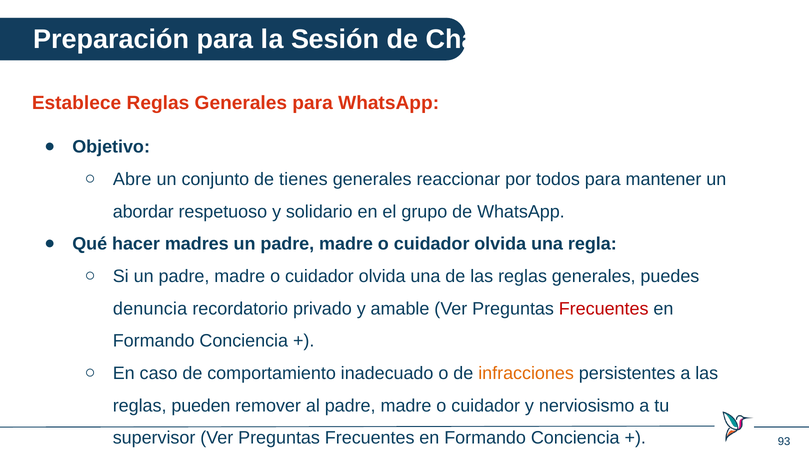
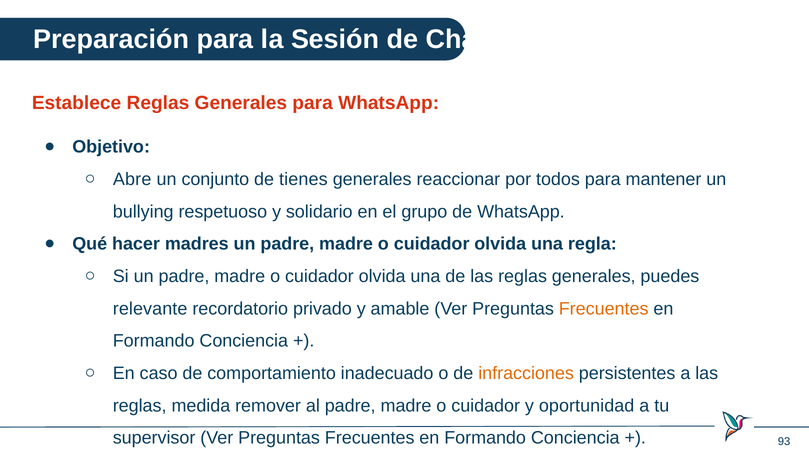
abordar: abordar -> bullying (143, 212)
denuncia: denuncia -> relevante (150, 309)
Frecuentes colour: red -> orange (604, 309)
pueden: pueden -> medida (201, 406)
nerviosismo: nerviosismo -> oportunidad (587, 406)
